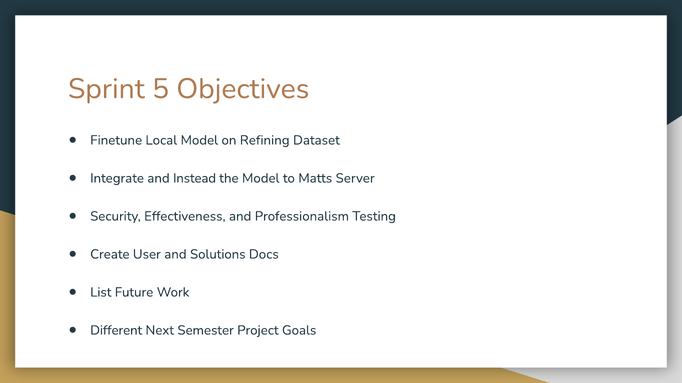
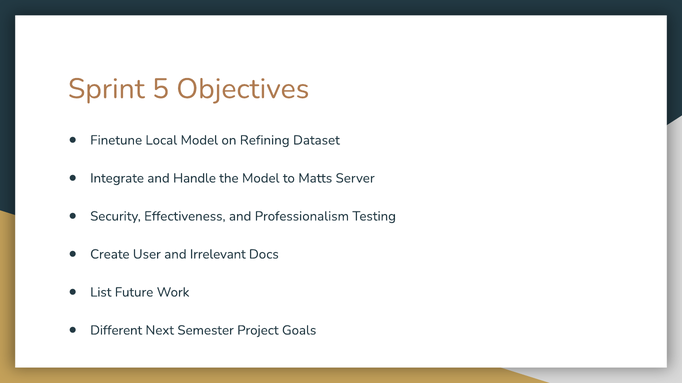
Instead: Instead -> Handle (195, 178)
Solutions: Solutions -> Irrelevant (218, 255)
